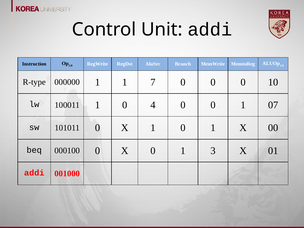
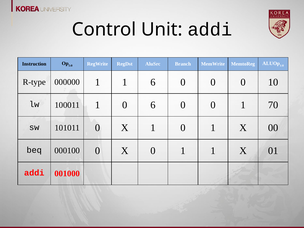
1 7: 7 -> 6 (153, 82)
0 4: 4 -> 6 (153, 105)
07: 07 -> 70 (273, 105)
0 1 3: 3 -> 1 (213, 151)
